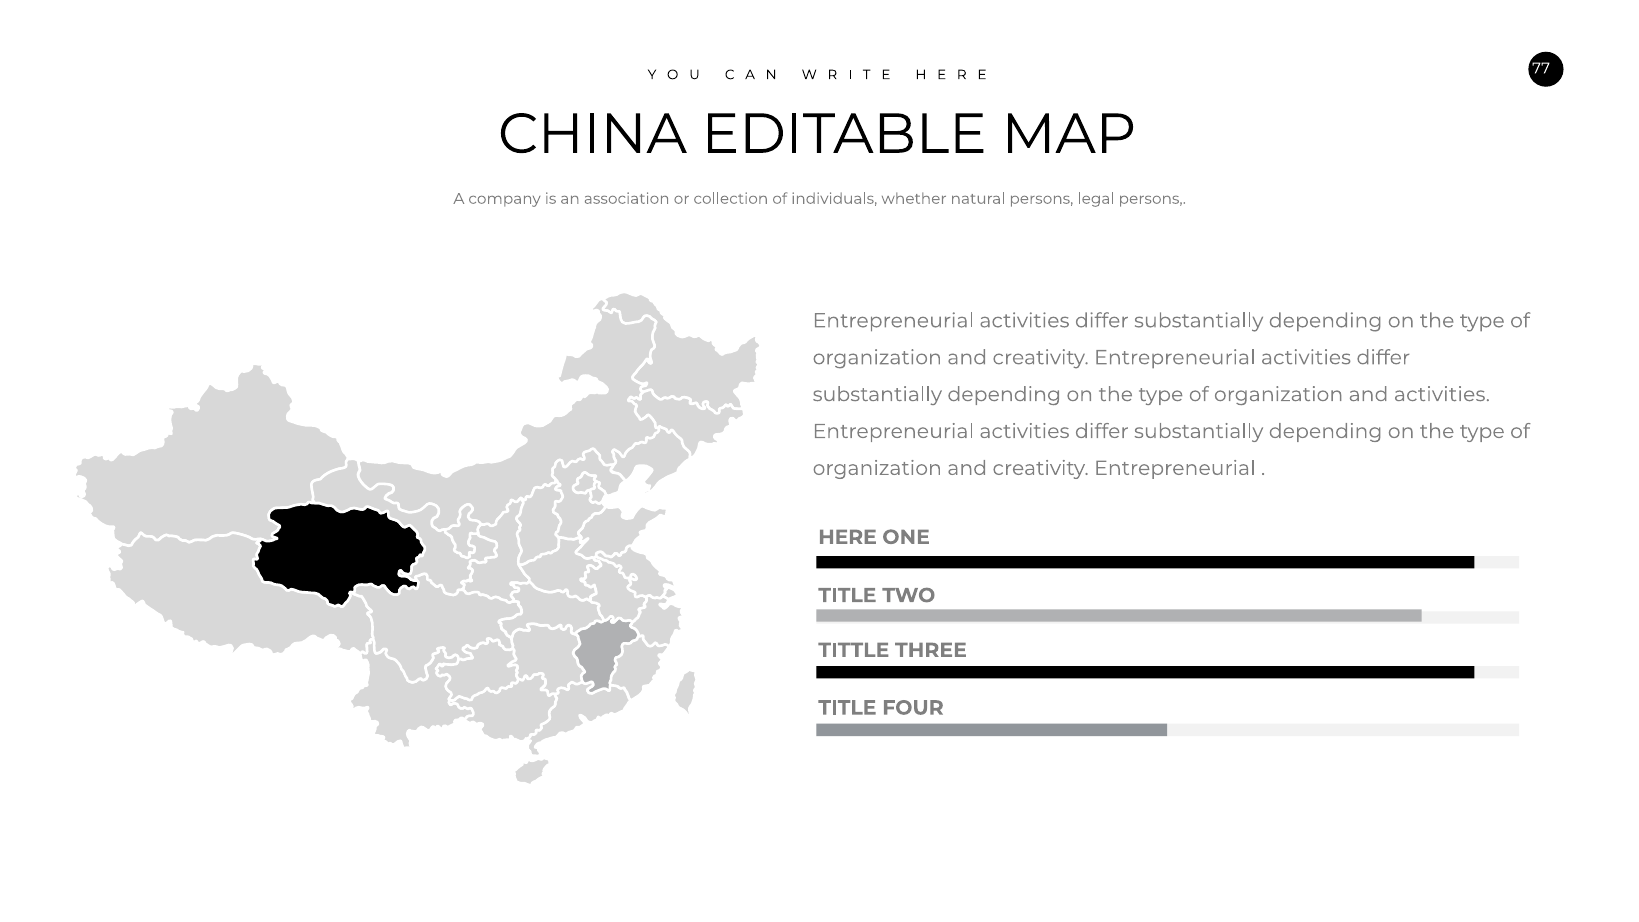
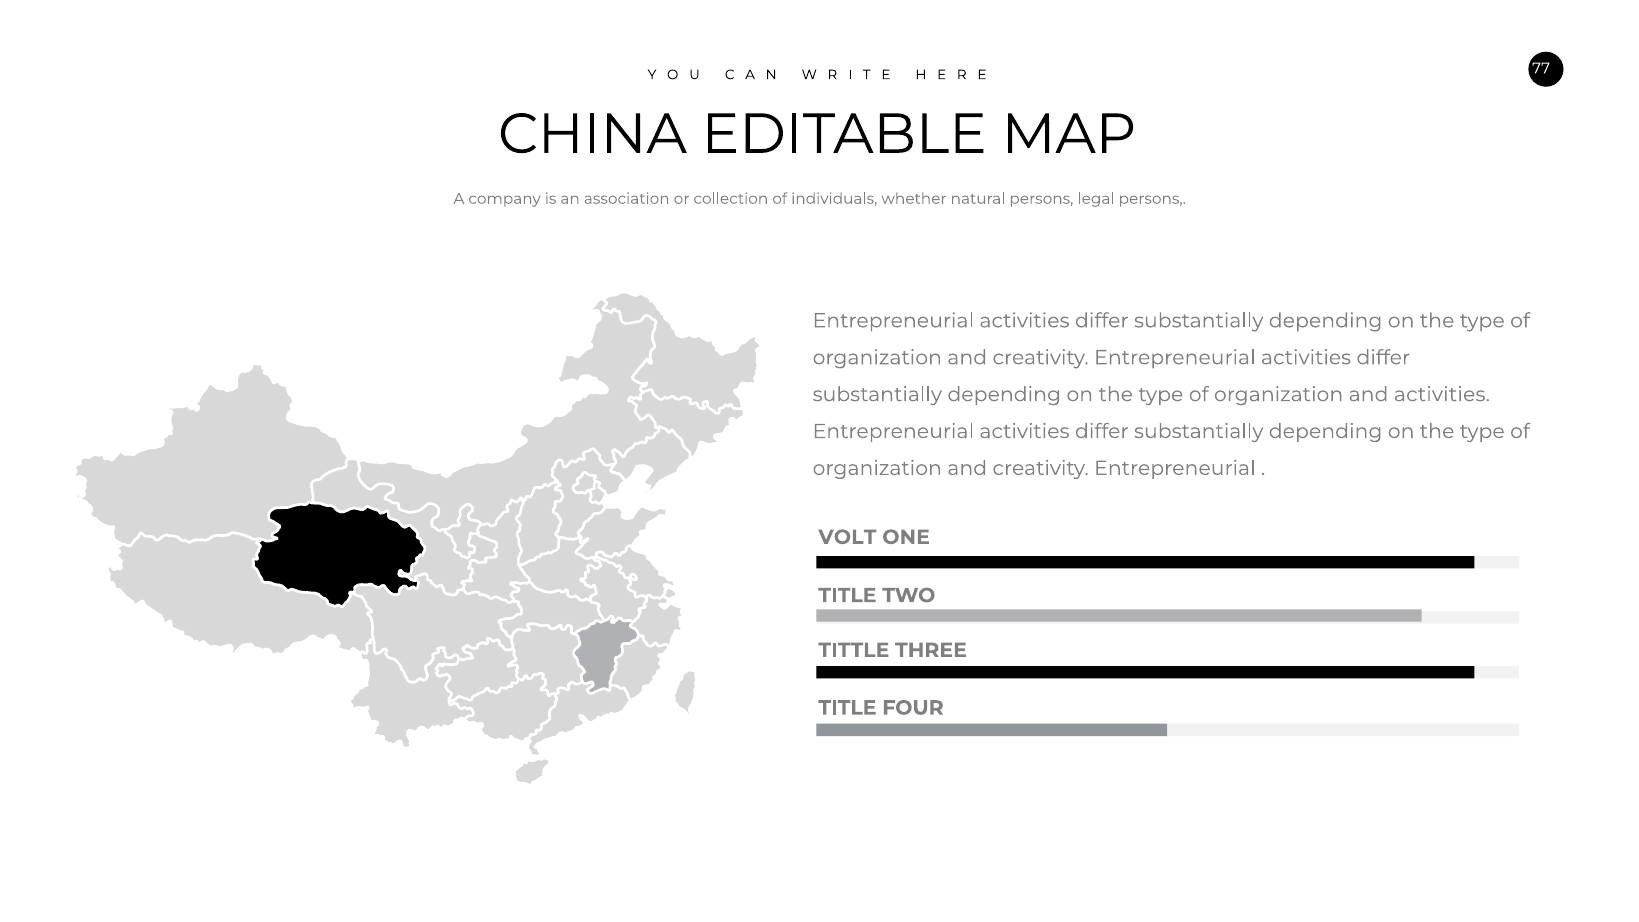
HERE: HERE -> VOLT (847, 537)
